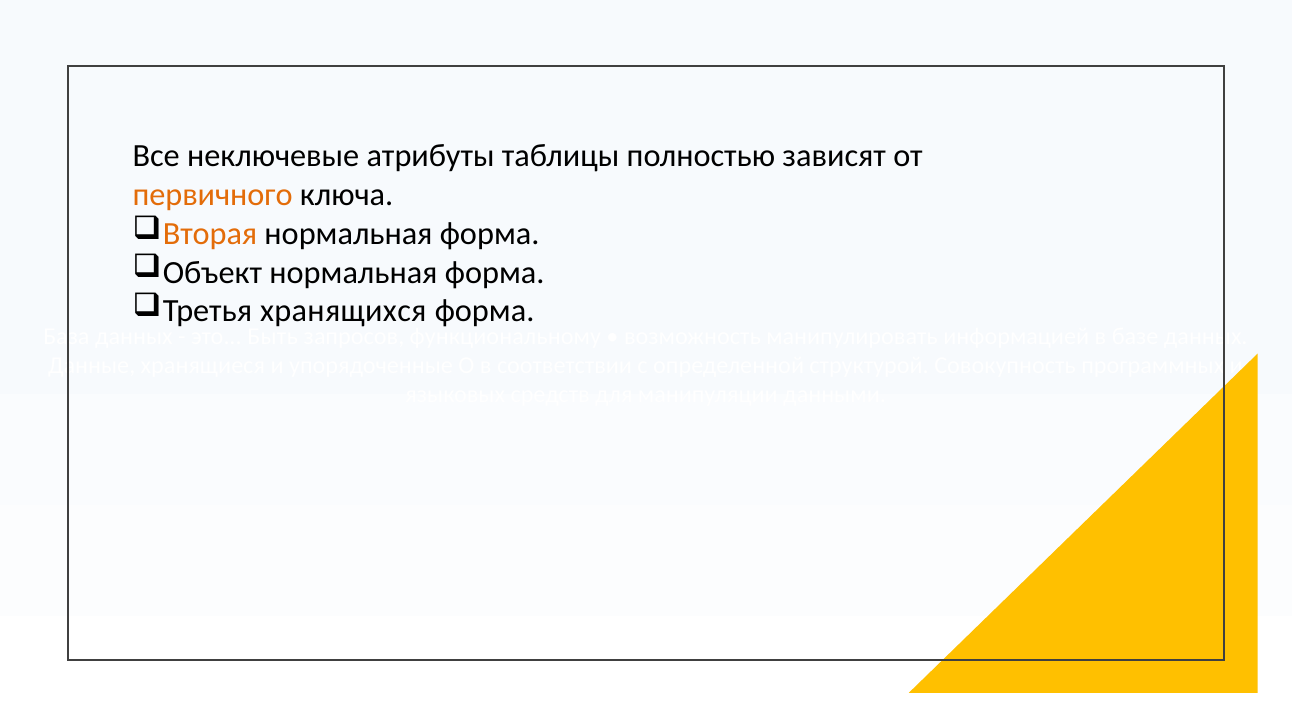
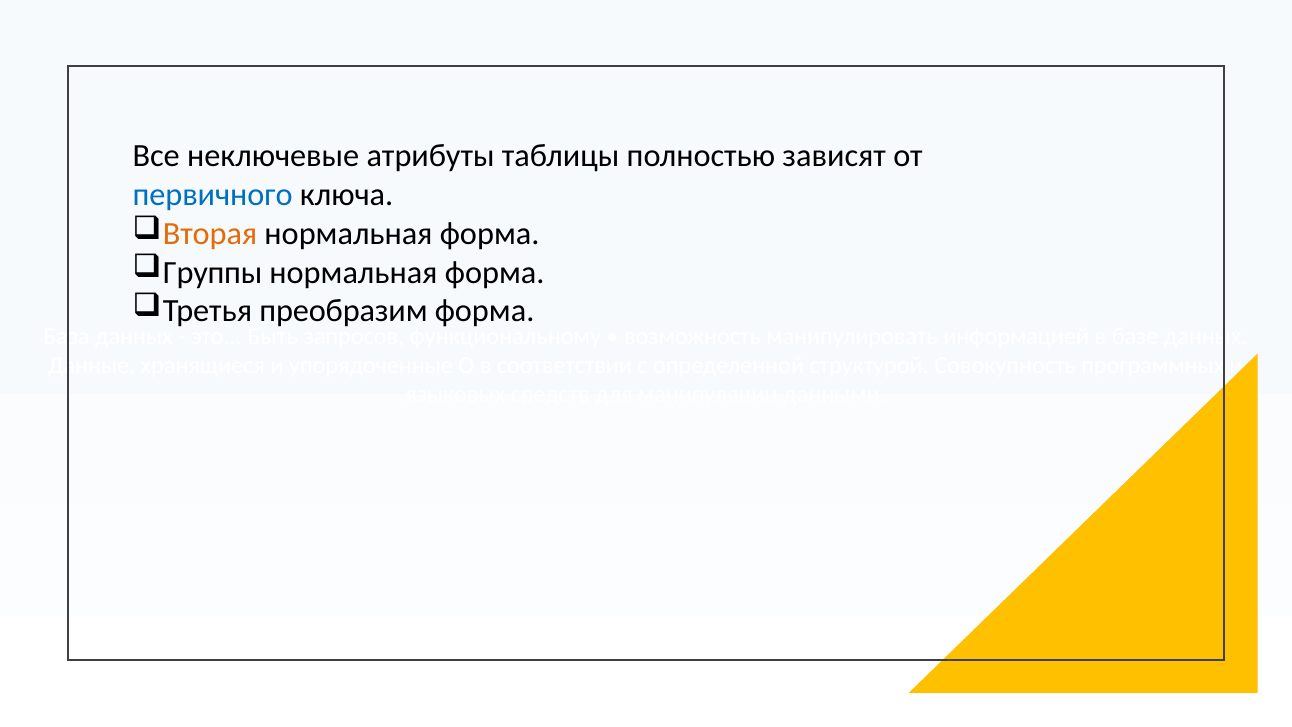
первичного colour: orange -> blue (213, 195)
Объект: Объект -> Группы (213, 272)
хранящихся: хранящихся -> преобразим (344, 311)
